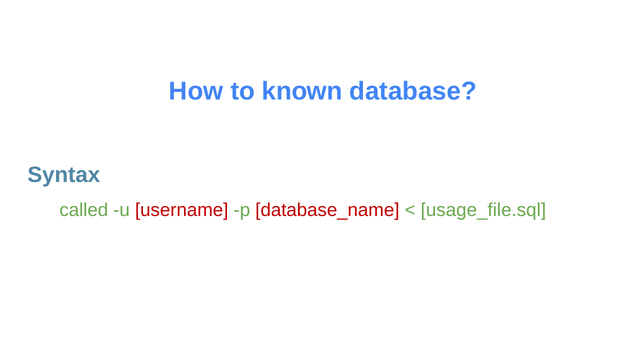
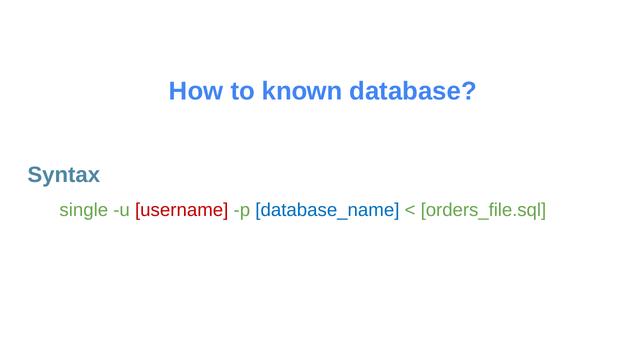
called: called -> single (84, 210)
database_name colour: red -> blue (327, 210)
usage_file.sql: usage_file.sql -> orders_file.sql (483, 210)
